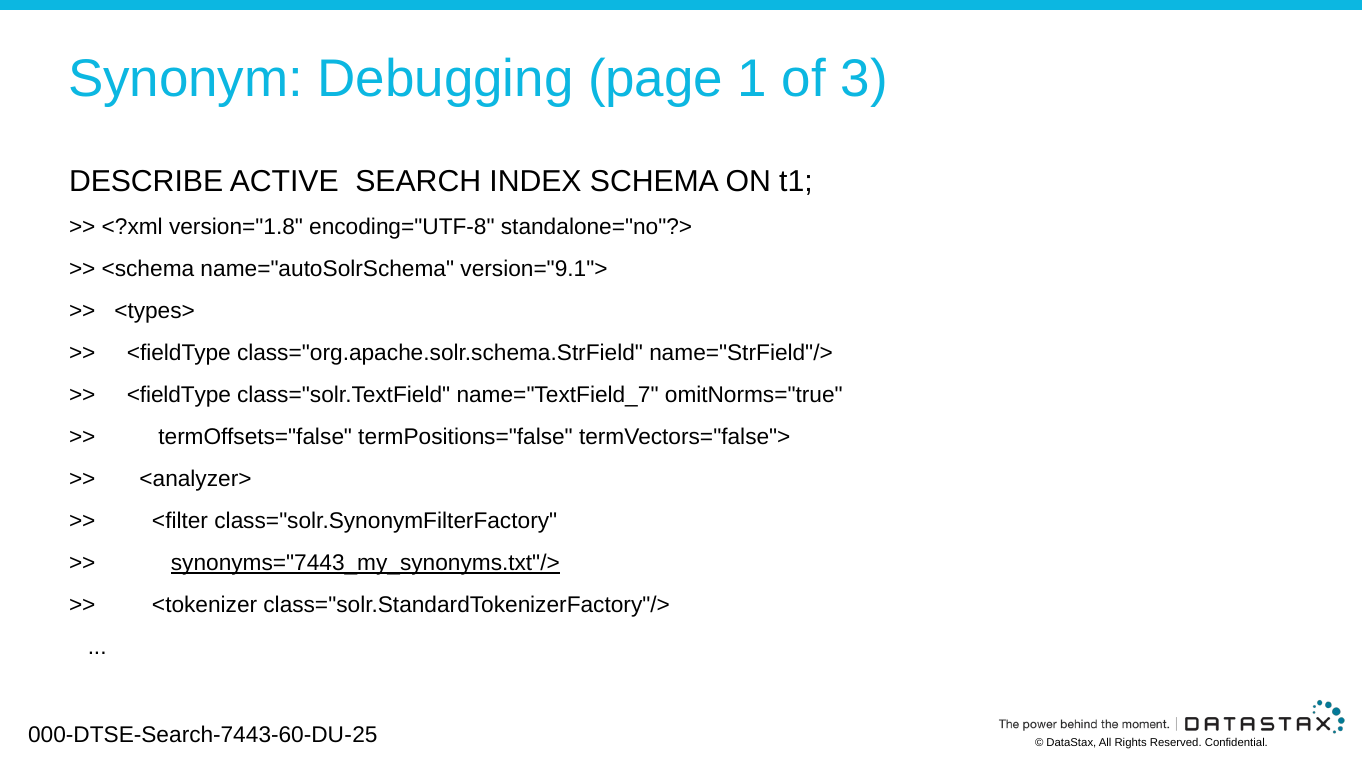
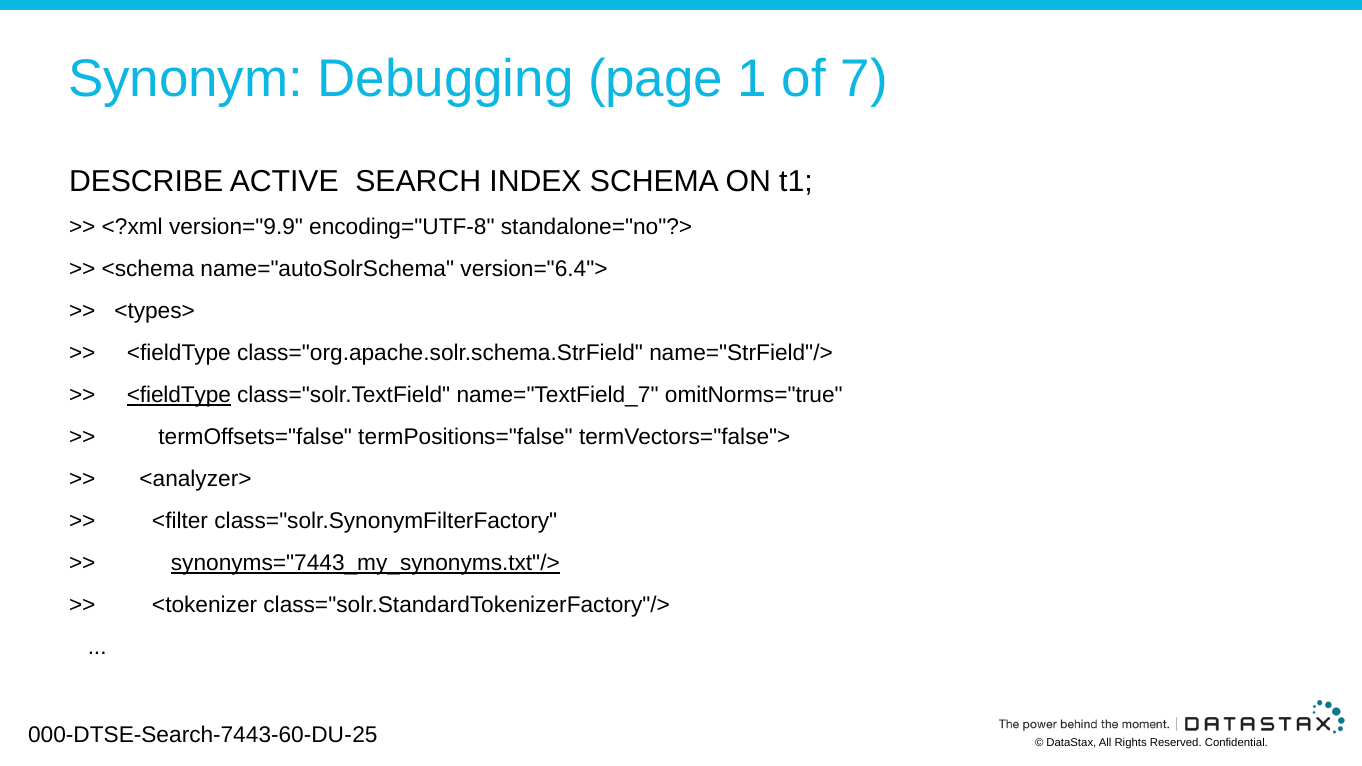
3: 3 -> 7 (864, 79)
version="1.8: version="1.8 -> version="9.9 (236, 227)
version="9.1">: version="9.1"> -> version="6.4"> (534, 269)
<fieldType underline: none -> present (179, 395)
